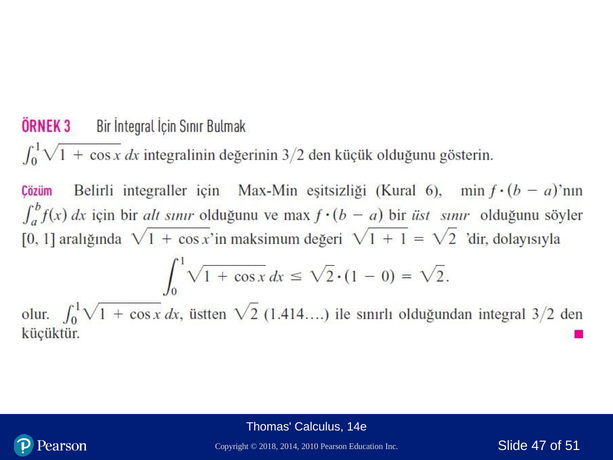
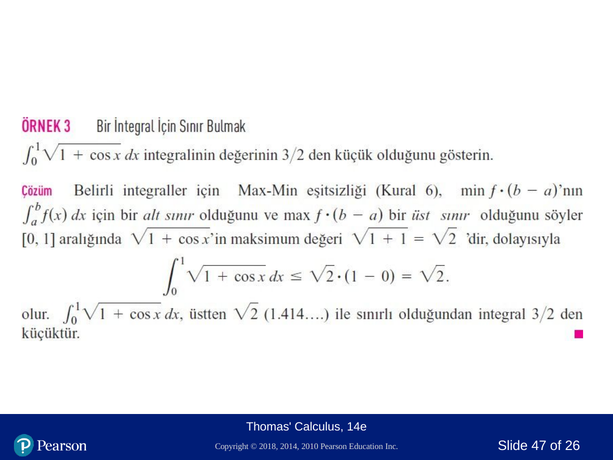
51: 51 -> 26 (573, 446)
